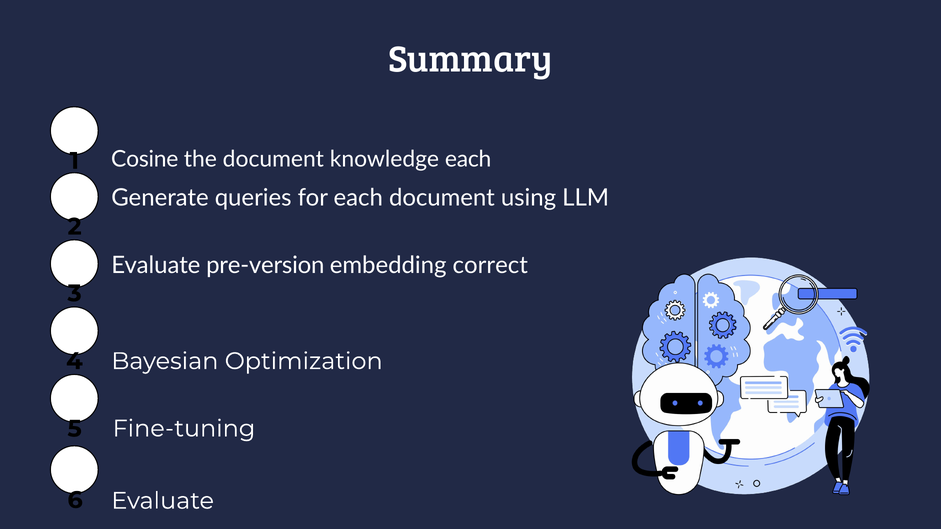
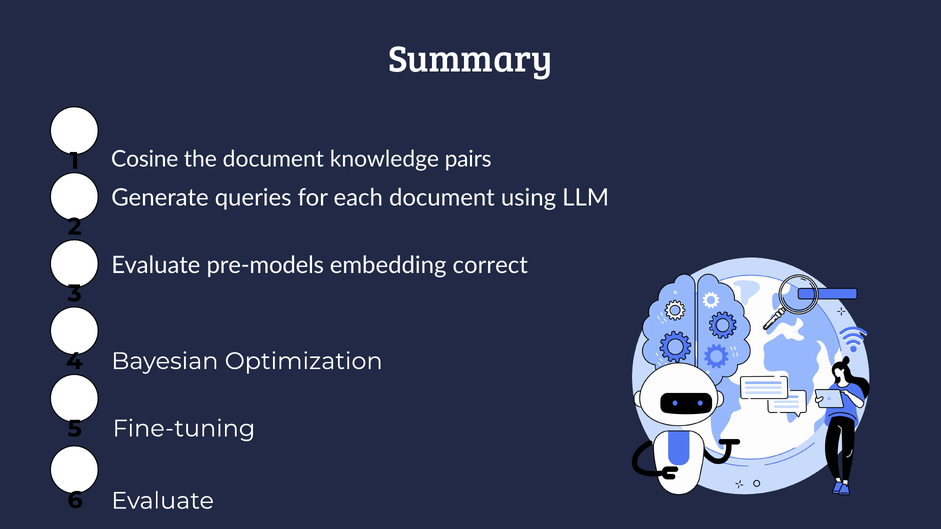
knowledge each: each -> pairs (468, 159)
pre-version: pre-version -> pre-models (265, 265)
